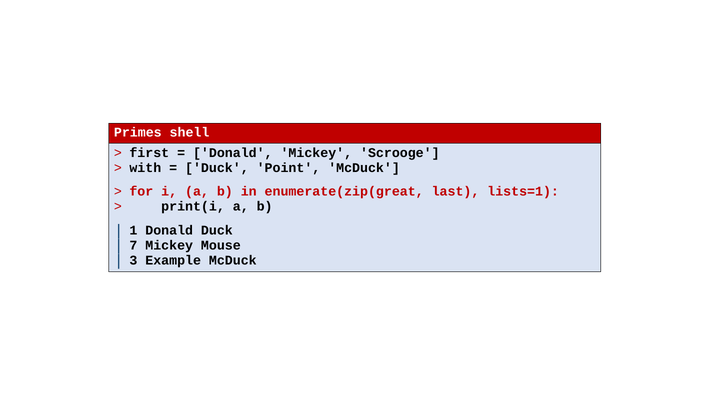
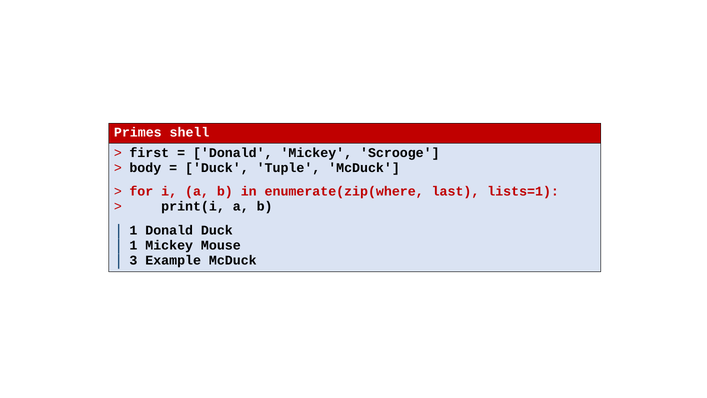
with: with -> body (145, 168)
Point: Point -> Tuple (288, 168)
enumerate(zip(great: enumerate(zip(great -> enumerate(zip(where (344, 191)
7: 7 -> 1 (133, 245)
